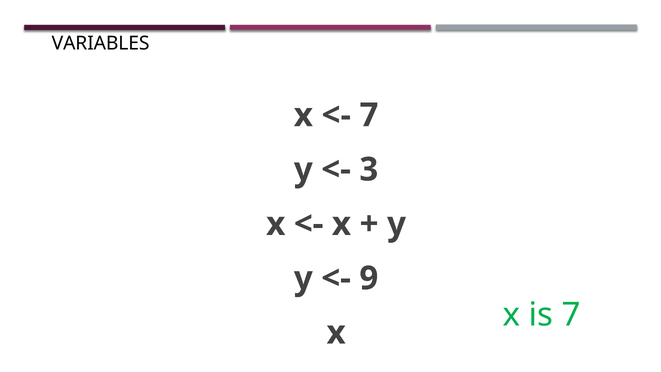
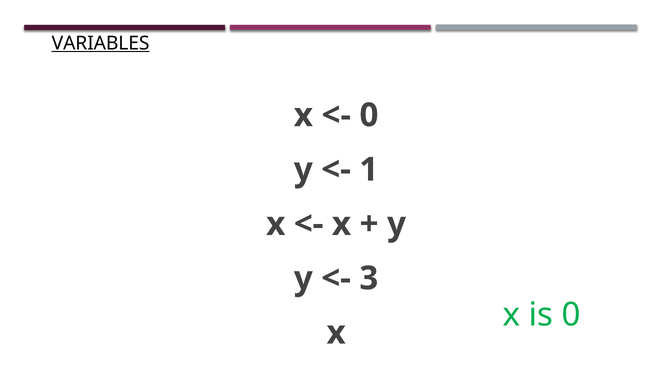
VARIABLES underline: none -> present (101, 43)
7: 7 -> 0 (369, 115)
3: 3 -> 1 (369, 170)
9: 9 -> 3 (369, 278)
is 7: 7 -> 0 (571, 315)
